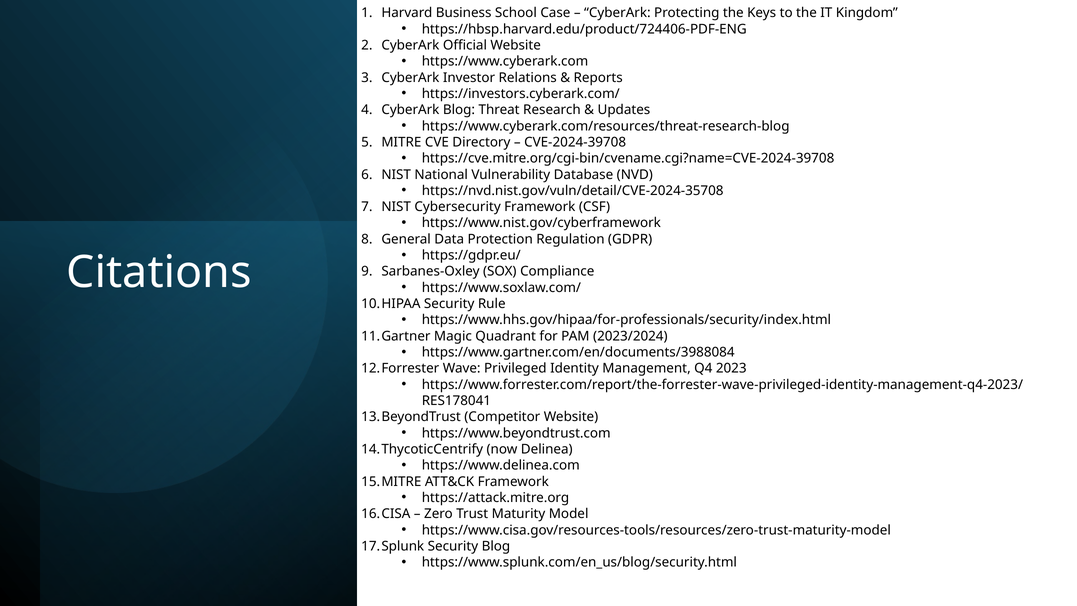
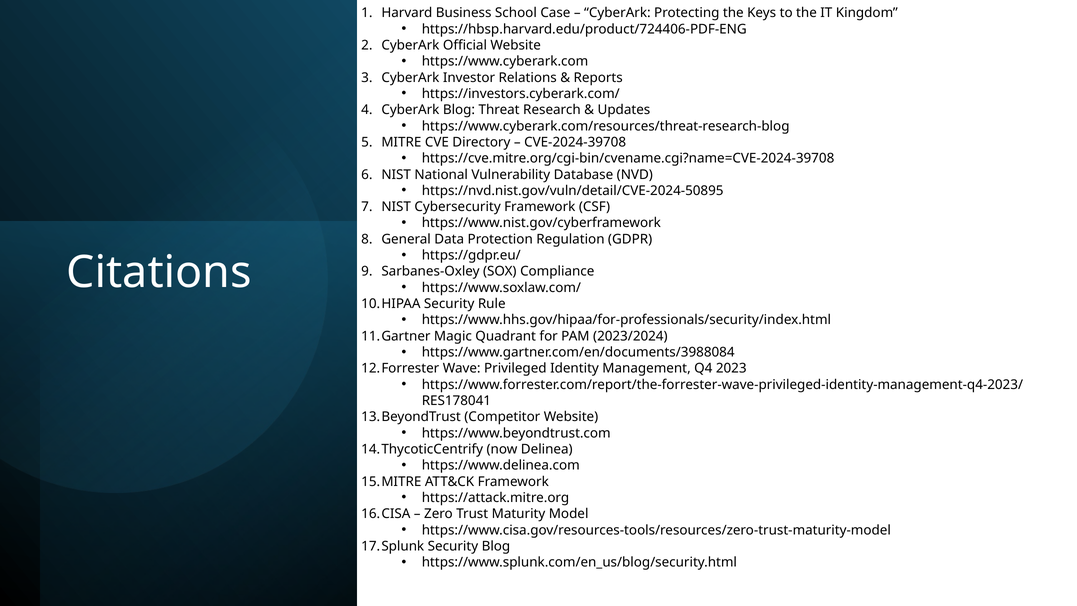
https://nvd.nist.gov/vuln/detail/CVE-2024-35708: https://nvd.nist.gov/vuln/detail/CVE-2024-35708 -> https://nvd.nist.gov/vuln/detail/CVE-2024-50895 (573, 191)
